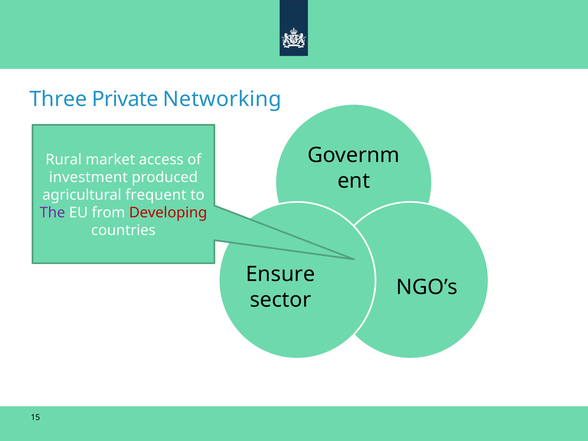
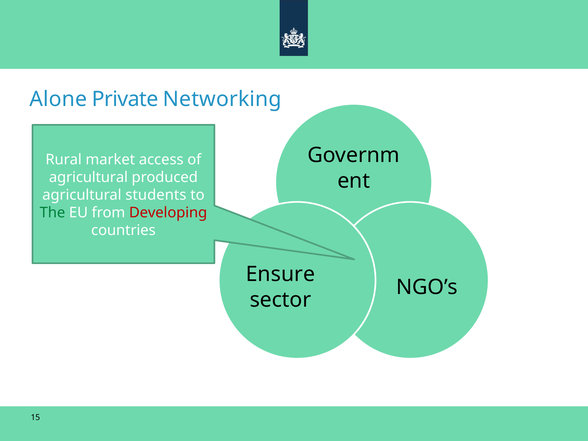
Three: Three -> Alone (58, 99)
investment: investment -> agricultural (88, 177)
frequent: frequent -> students (156, 195)
The colour: purple -> green (52, 213)
